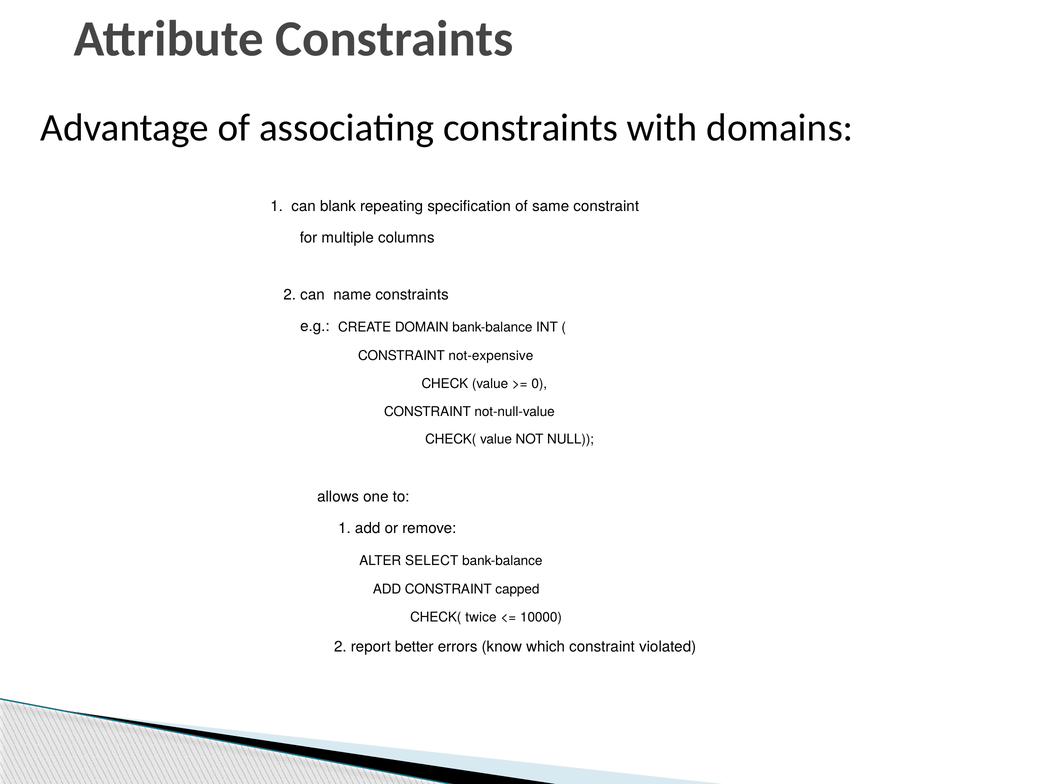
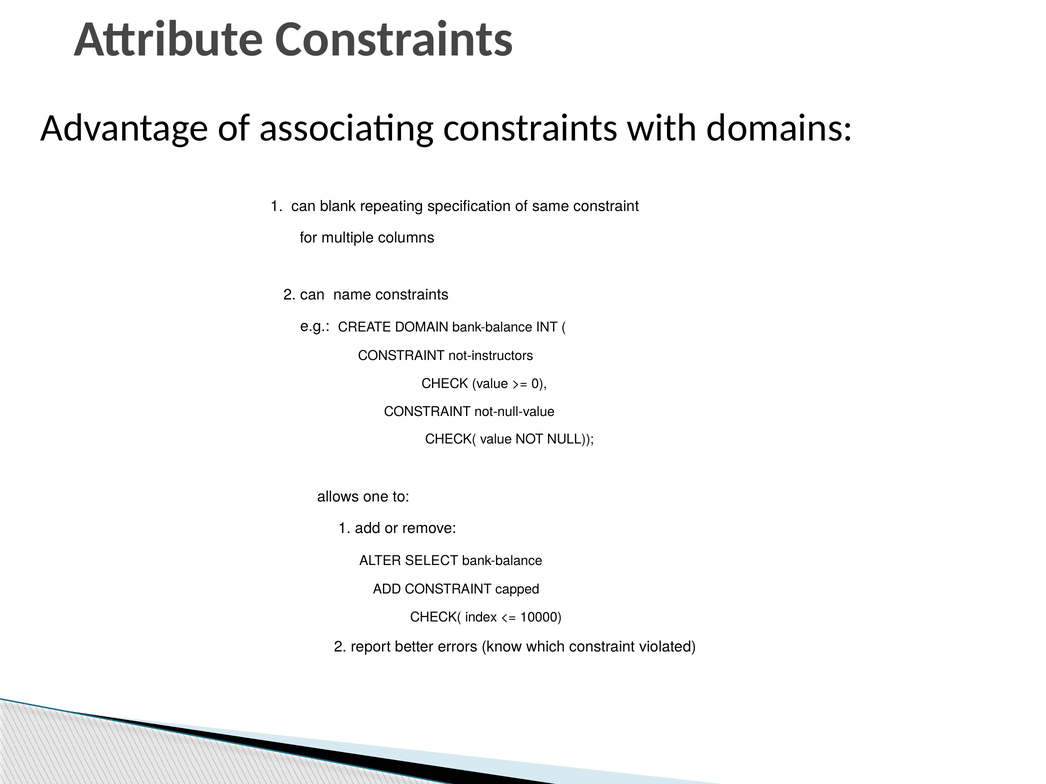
not-expensive: not-expensive -> not-instructors (491, 356)
twice: twice -> index (481, 618)
